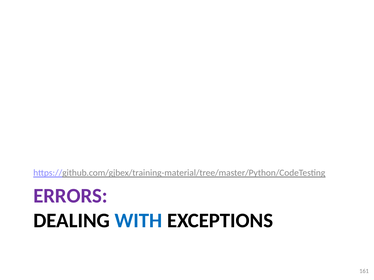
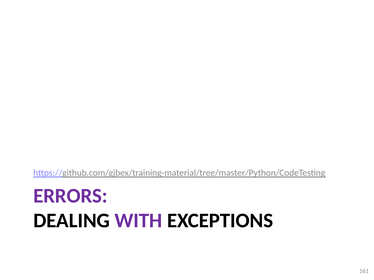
WITH colour: blue -> purple (138, 221)
